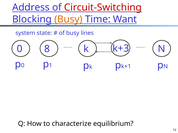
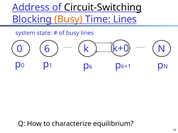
Circuit-Switching colour: red -> black (103, 7)
Time Want: Want -> Lines (125, 19)
k+3: k+3 -> k+0 (121, 49)
8: 8 -> 6 (47, 49)
